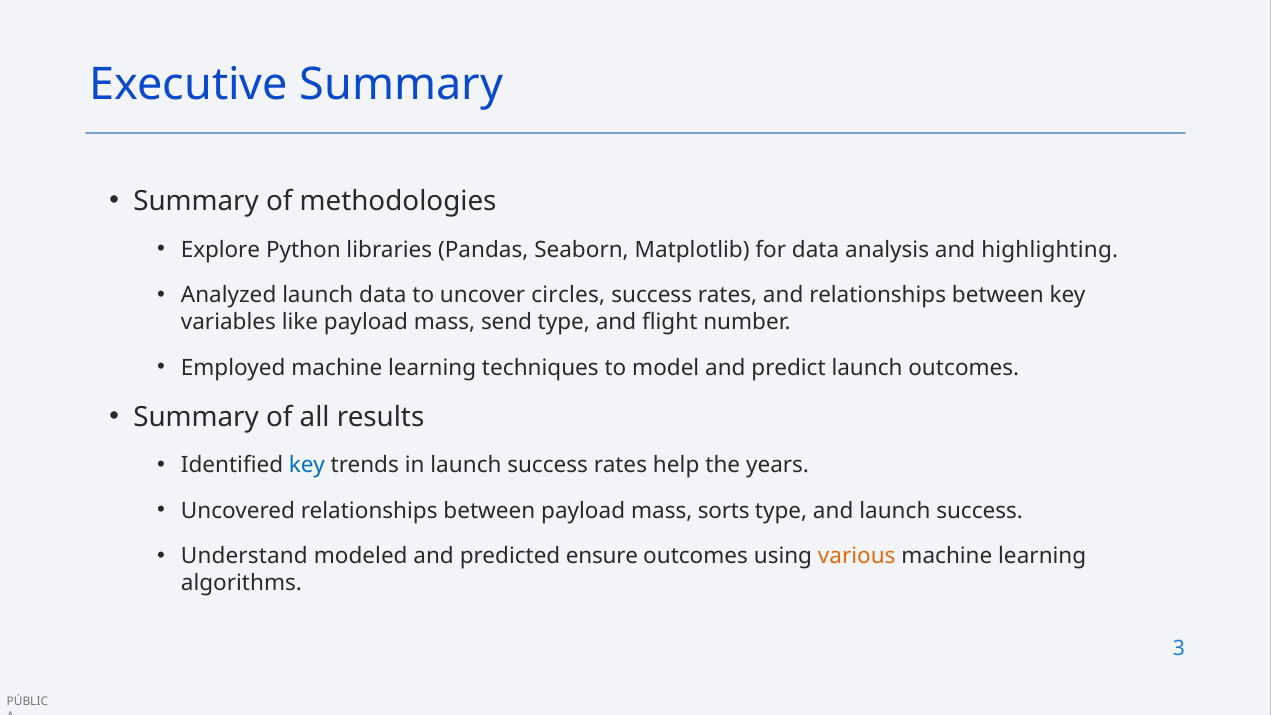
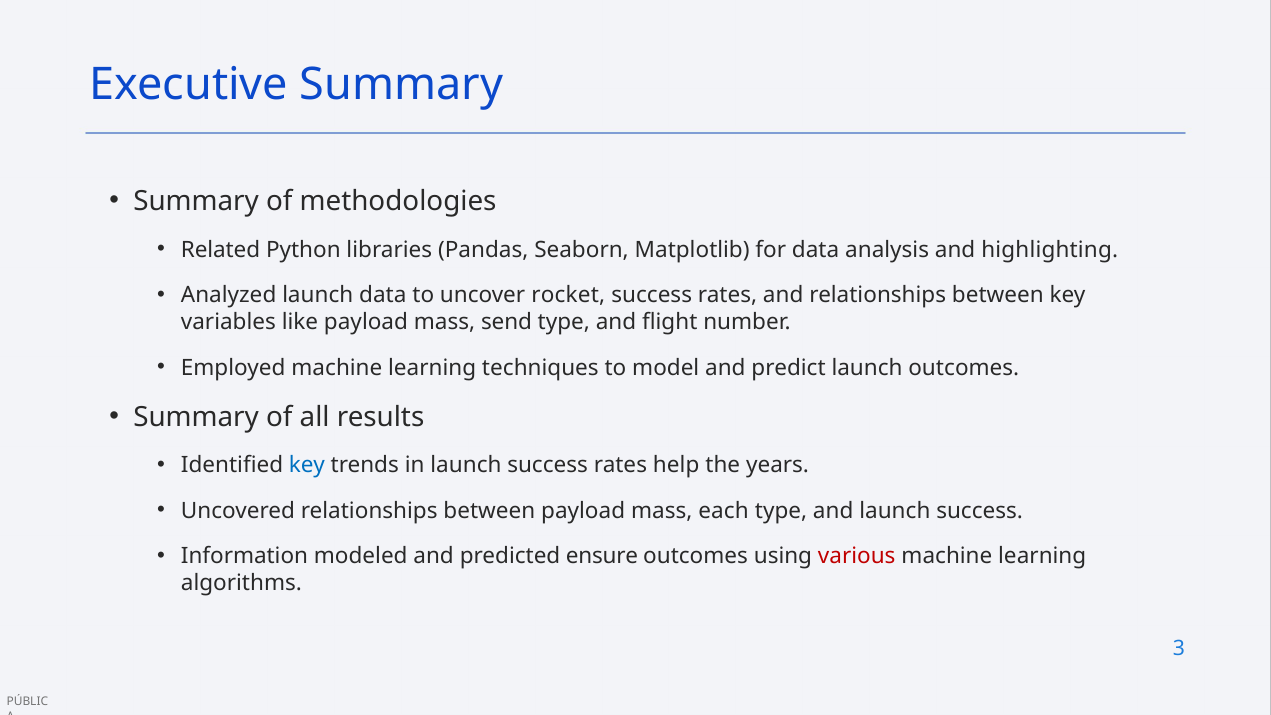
Explore: Explore -> Related (221, 250)
circles: circles -> rocket (568, 295)
sorts: sorts -> each (724, 511)
Understand: Understand -> Information (244, 556)
various colour: orange -> red (857, 556)
